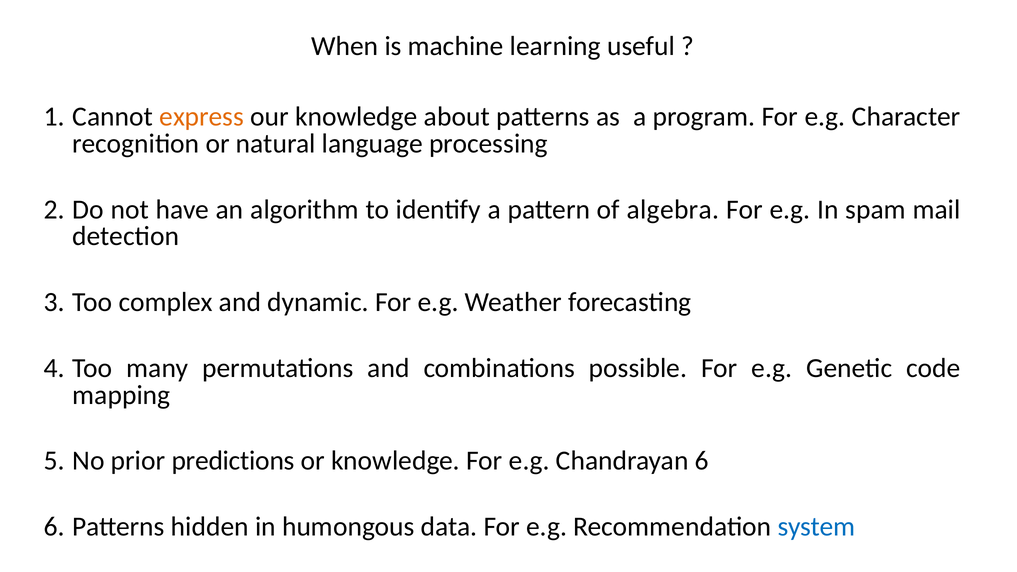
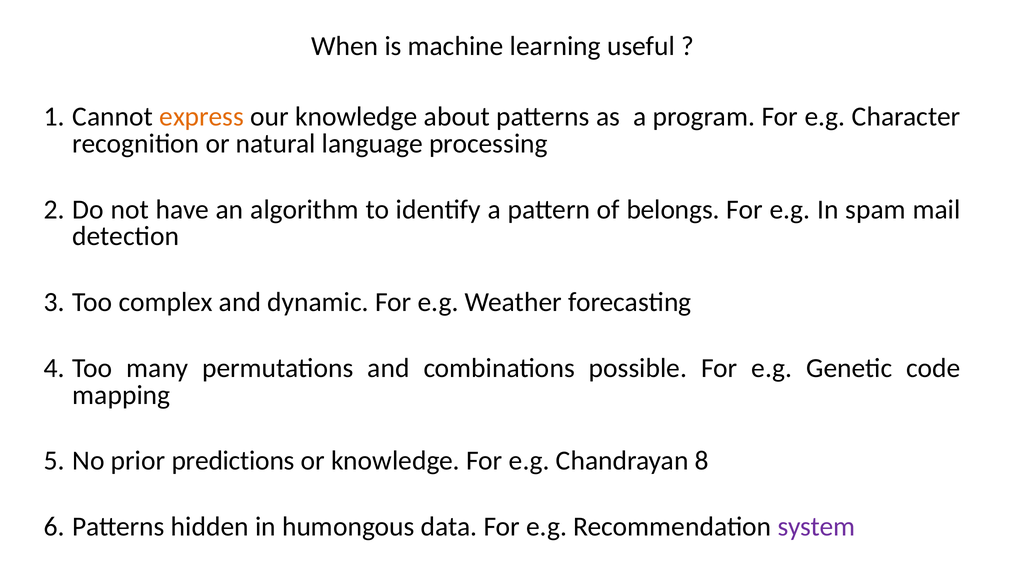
algebra: algebra -> belongs (673, 209)
Chandrayan 6: 6 -> 8 (702, 461)
system colour: blue -> purple (817, 527)
